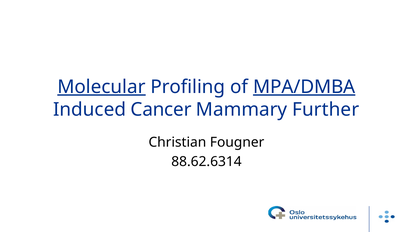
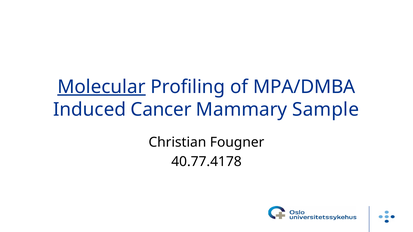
MPA/DMBA underline: present -> none (304, 87)
Further: Further -> Sample (326, 110)
88.62.6314: 88.62.6314 -> 40.77.4178 (206, 162)
